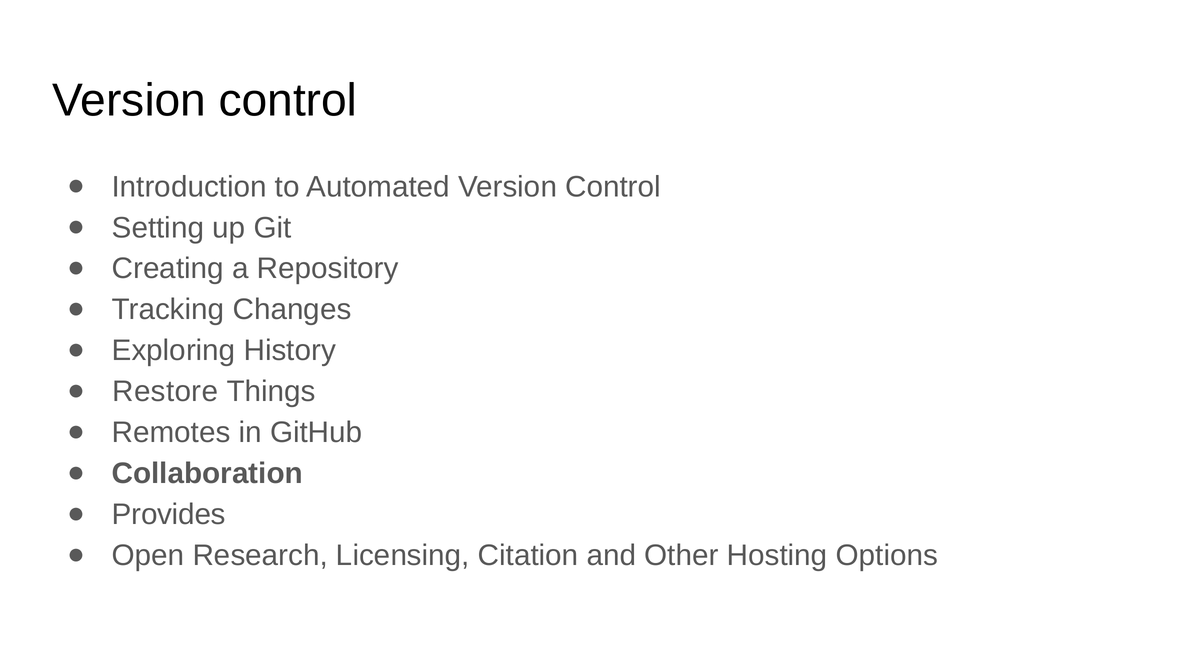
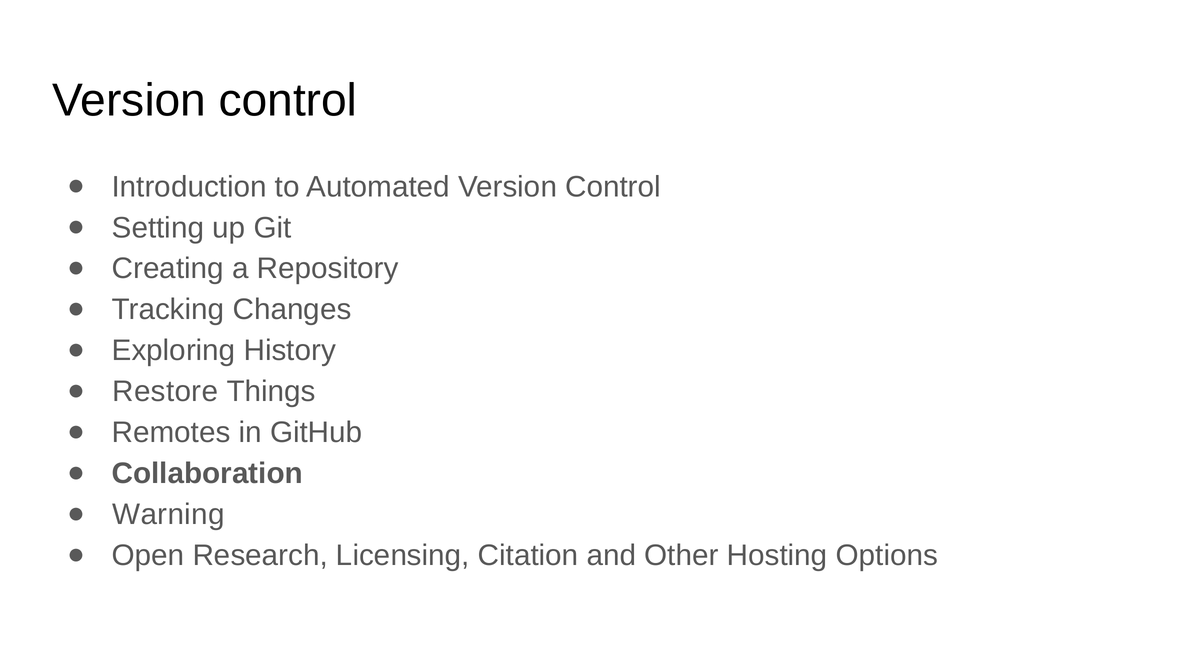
Provides: Provides -> Warning (169, 515)
